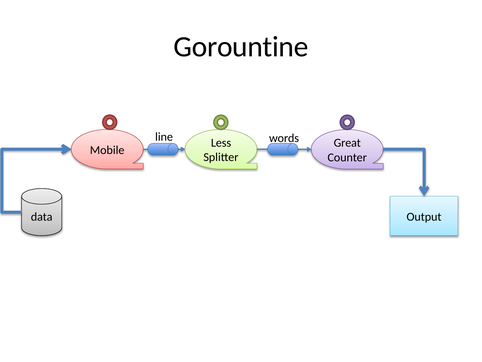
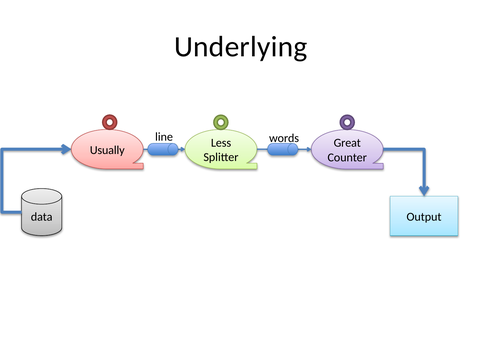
Gorountine: Gorountine -> Underlying (241, 47)
Mobile: Mobile -> Usually (107, 150)
